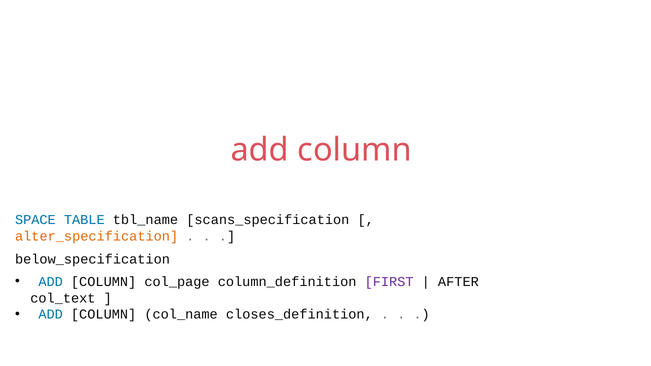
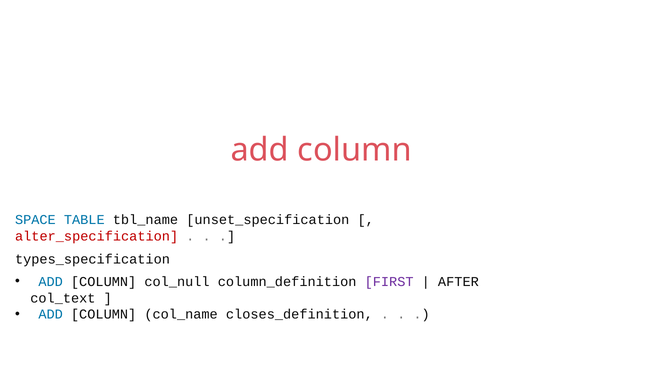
scans_specification: scans_specification -> unset_specification (268, 220)
alter_specification colour: orange -> red (97, 236)
below_specification: below_specification -> types_specification (92, 259)
col_page: col_page -> col_null (177, 282)
